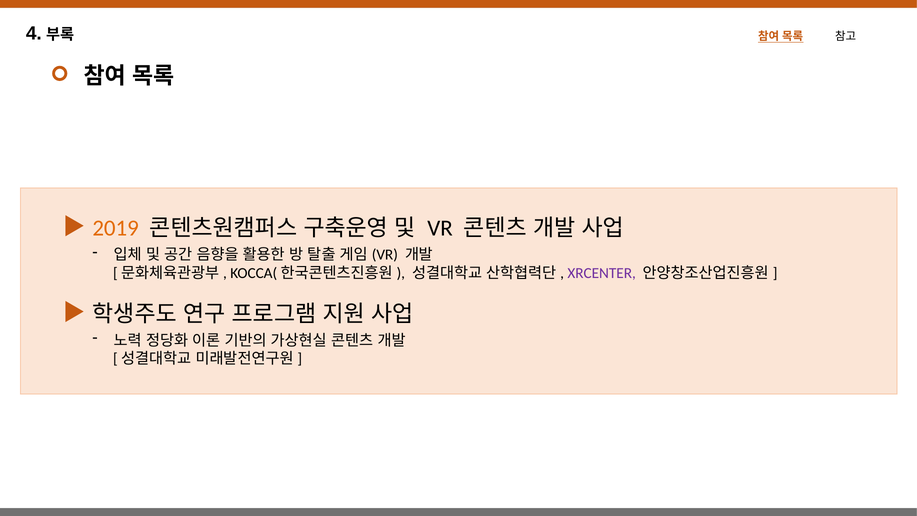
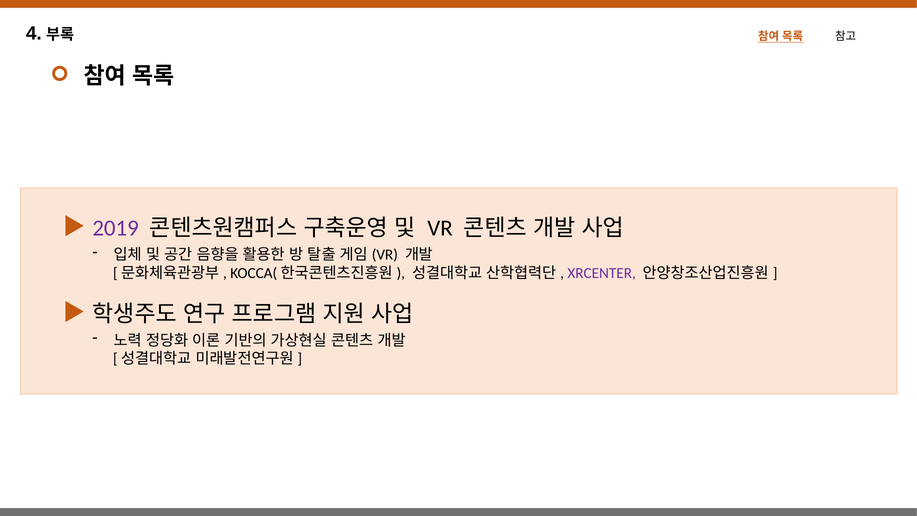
2019 colour: orange -> purple (116, 228)
